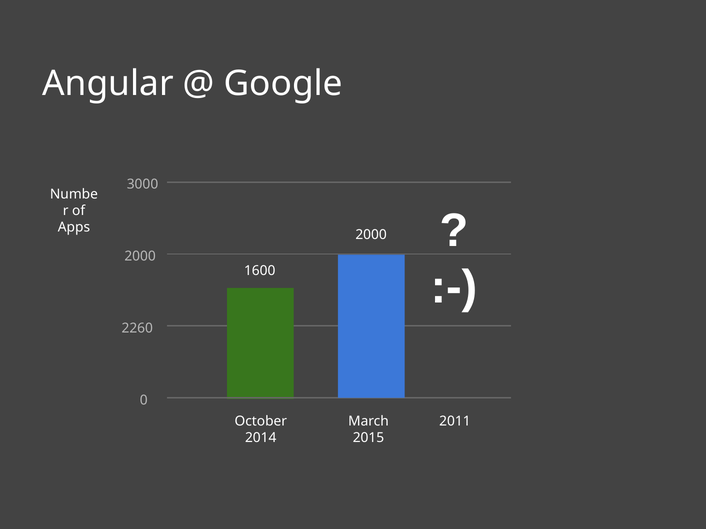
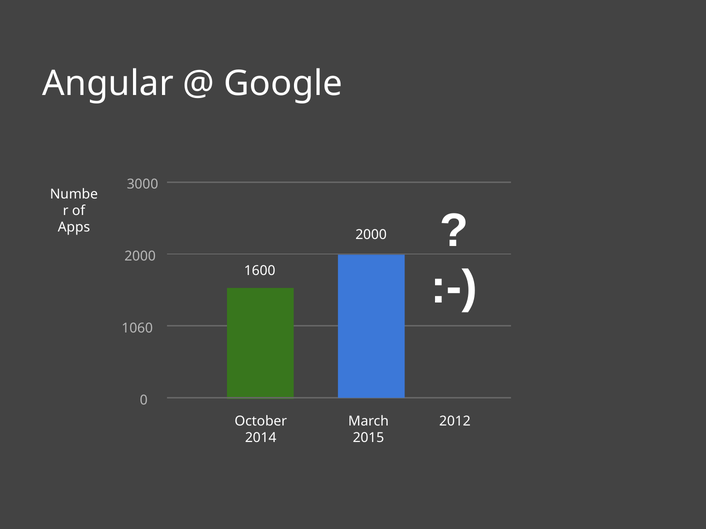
2260: 2260 -> 1060 (137, 329)
2011: 2011 -> 2012 (455, 422)
